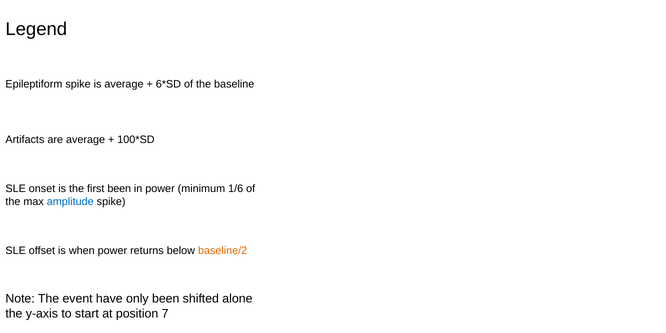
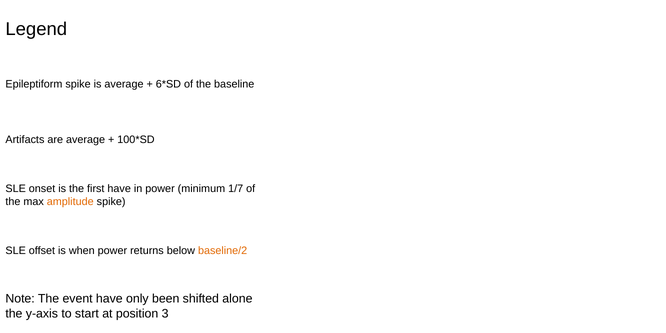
first been: been -> have (119, 189)
1/6: 1/6 -> 1/7 (236, 189)
amplitude colour: blue -> orange (70, 201)
7: 7 -> 3 (165, 313)
